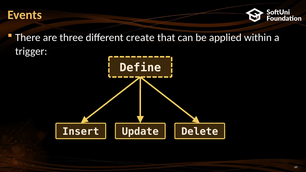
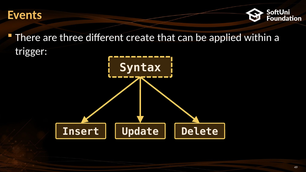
Define: Define -> Syntax (140, 68)
